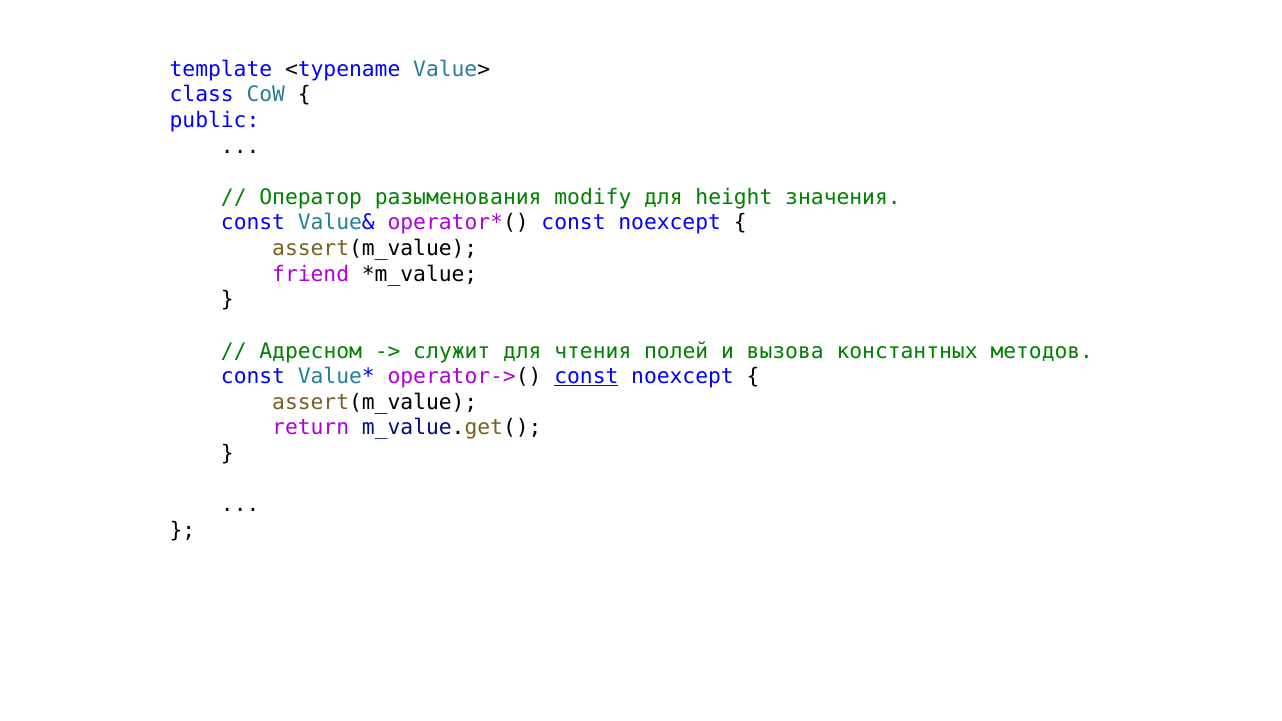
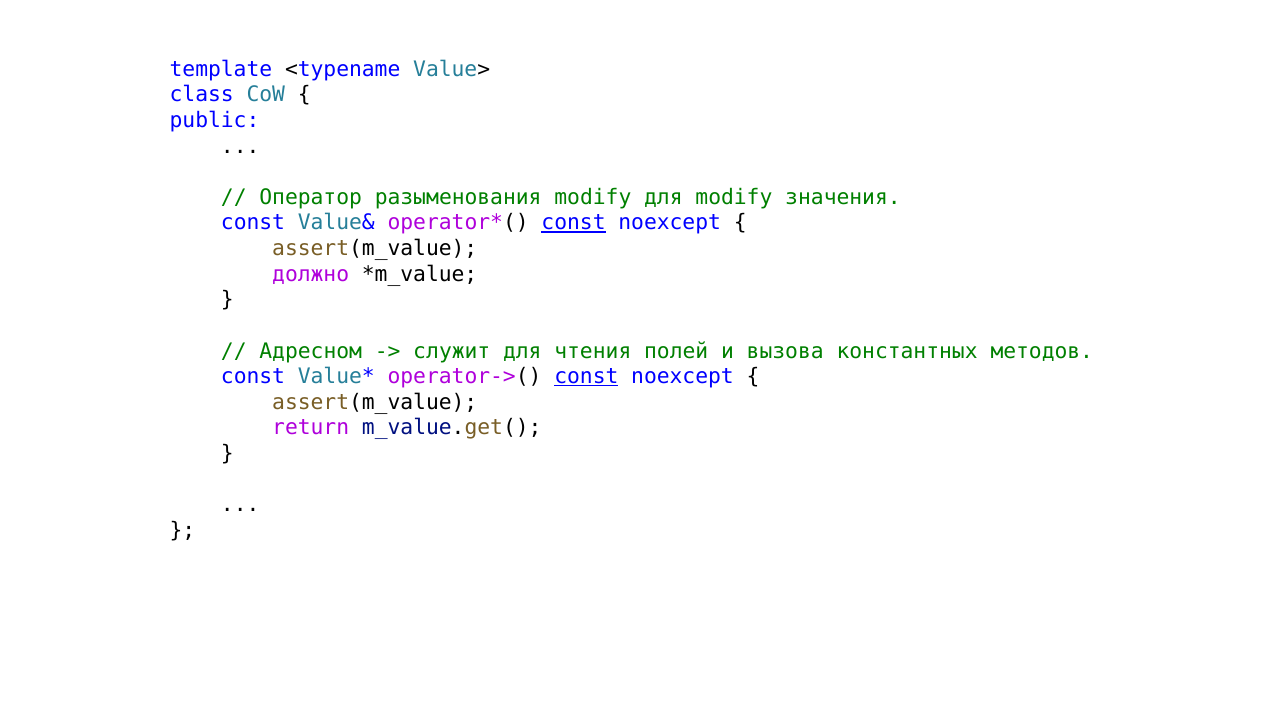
для height: height -> modify (734, 197)
const underline: none -> present (574, 223)
friend: friend -> должно (311, 274)
